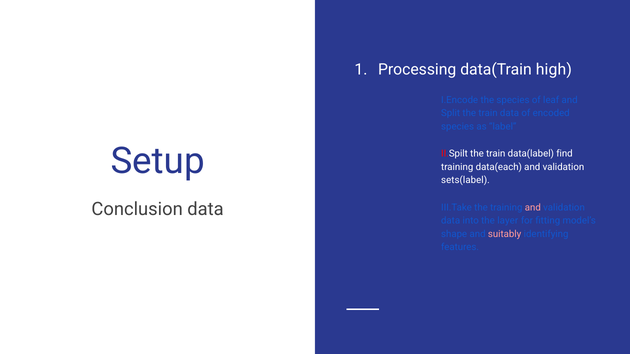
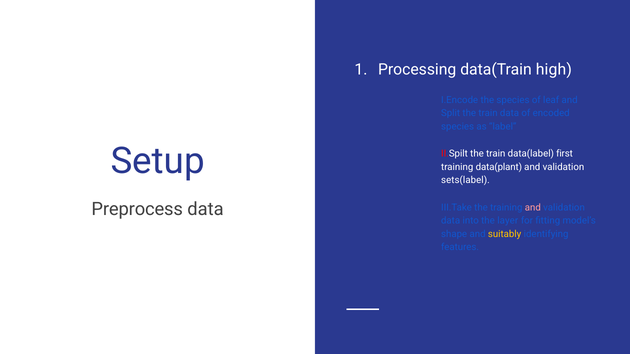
find: find -> first (564, 154)
data(each: data(each -> data(plant (499, 167)
Conclusion: Conclusion -> Preprocess (137, 209)
suitably colour: pink -> yellow (505, 234)
